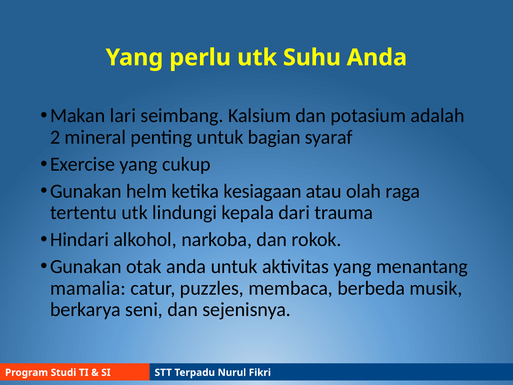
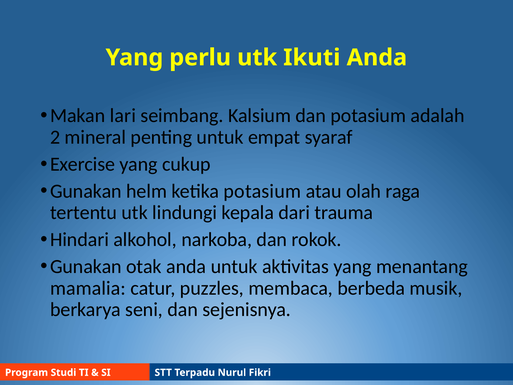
Suhu: Suhu -> Ikuti (312, 58)
bagian: bagian -> empat (274, 137)
ketika kesiagaan: kesiagaan -> potasium (262, 191)
